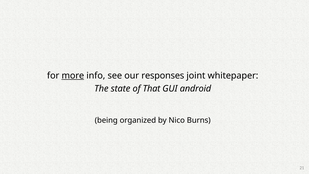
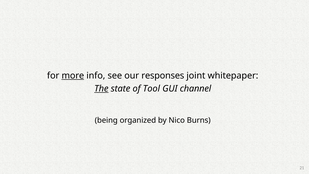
The underline: none -> present (101, 88)
That: That -> Tool (151, 88)
android: android -> channel (195, 88)
